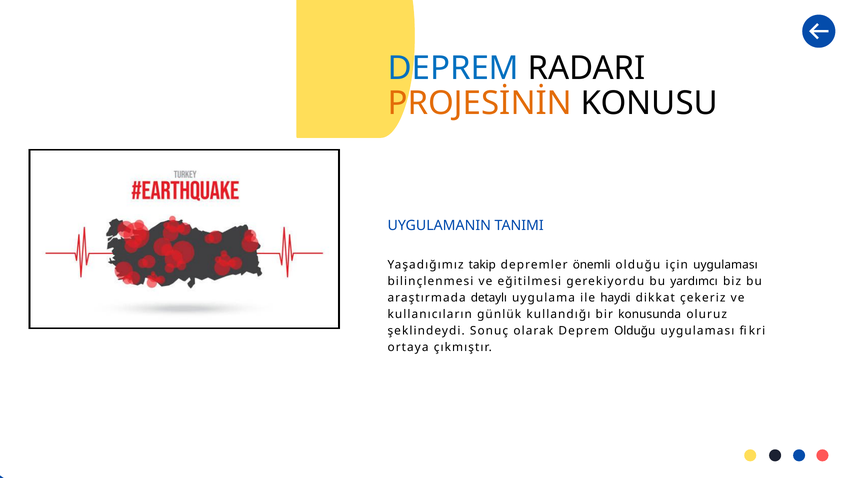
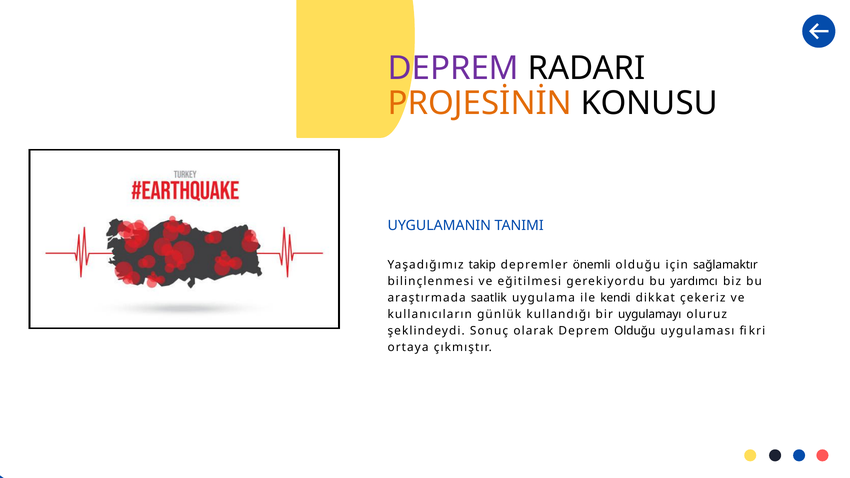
DEPREM colour: blue -> purple (453, 69)
için uygulaması: uygulaması -> sağlamaktır (725, 265)
detaylı: detaylı -> saatlik (489, 298)
haydi: haydi -> kendi (615, 298)
konusunda: konusunda -> uygulamayı (650, 315)
